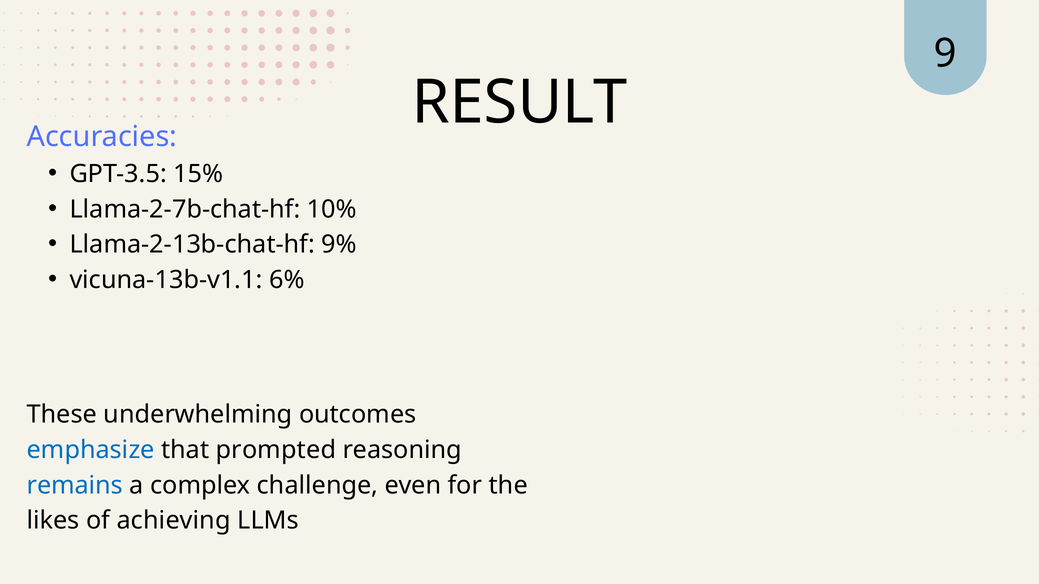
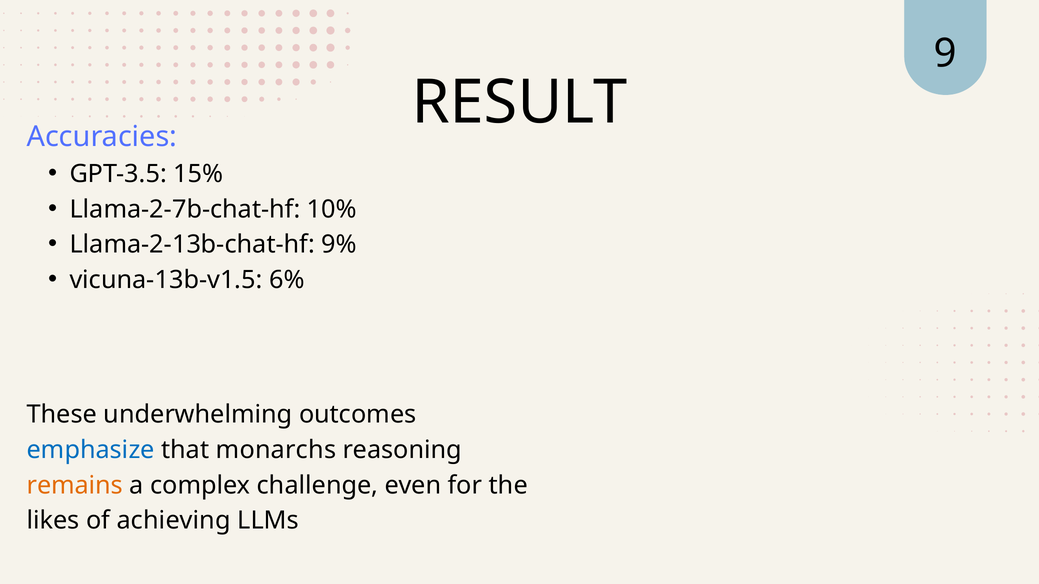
vicuna-13b-v1.1: vicuna-13b-v1.1 -> vicuna-13b-v1.5 (166, 280)
prompted: prompted -> monarchs (276, 450)
remains colour: blue -> orange (75, 486)
